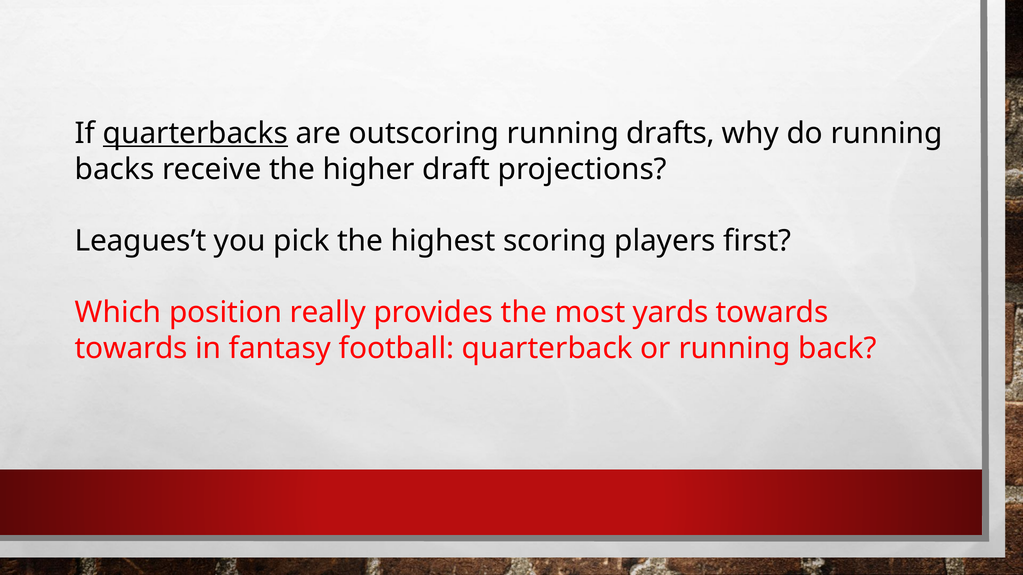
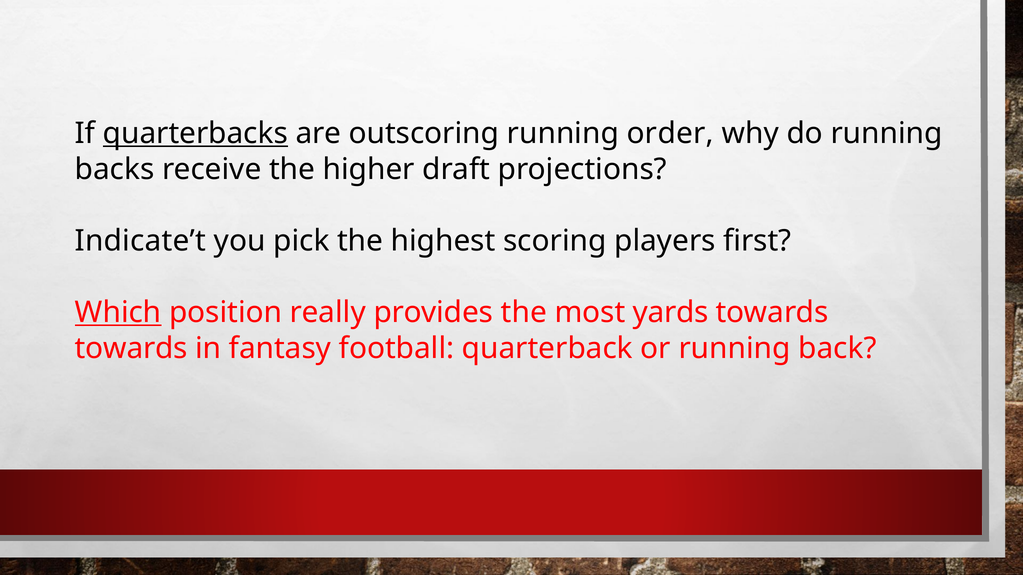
drafts: drafts -> order (670, 133)
Leagues’t: Leagues’t -> Indicate’t (140, 241)
Which underline: none -> present (118, 313)
